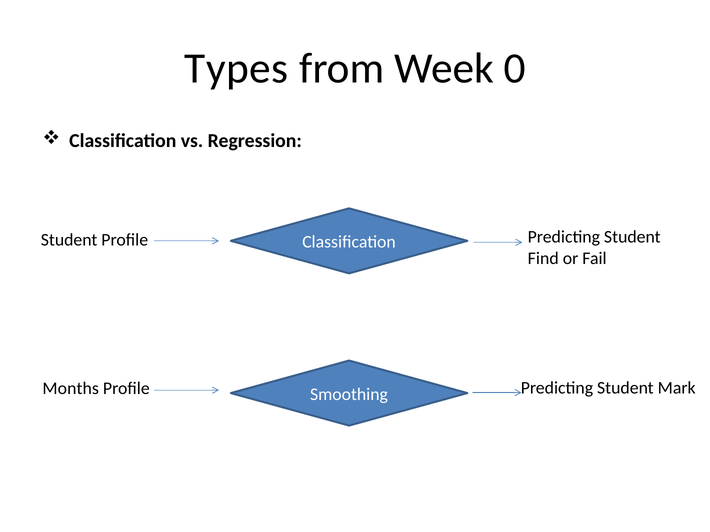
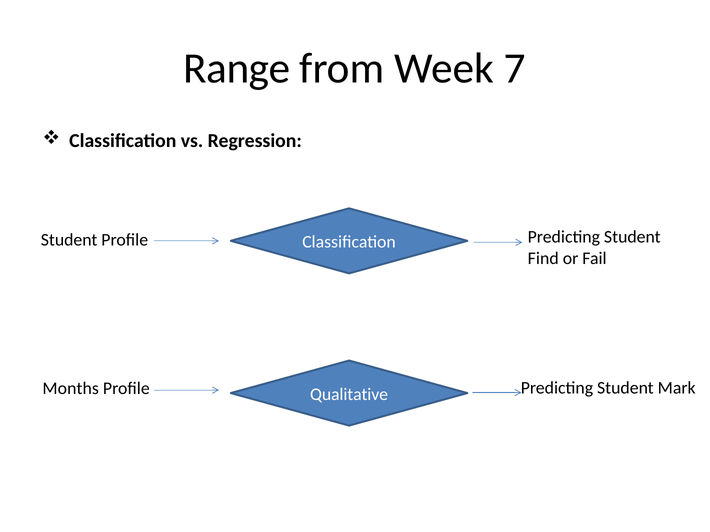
Types: Types -> Range (237, 69)
0: 0 -> 7 (515, 69)
Smoothing: Smoothing -> Qualitative (349, 395)
